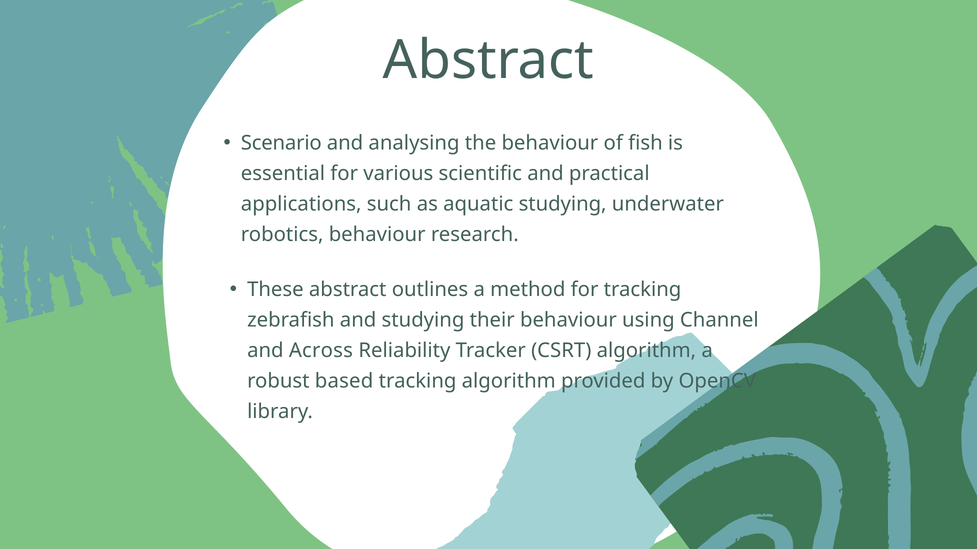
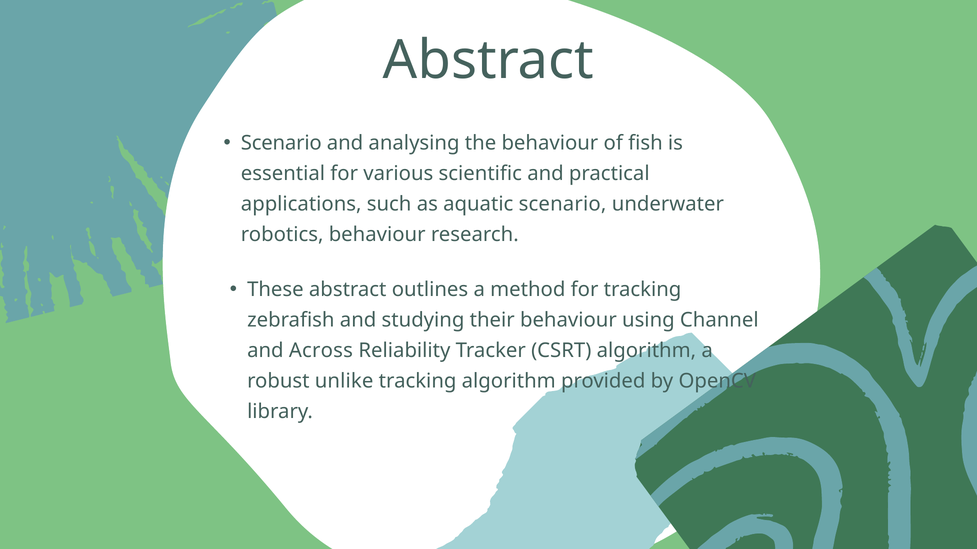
aquatic studying: studying -> scenario (563, 204)
based: based -> unlike (344, 381)
